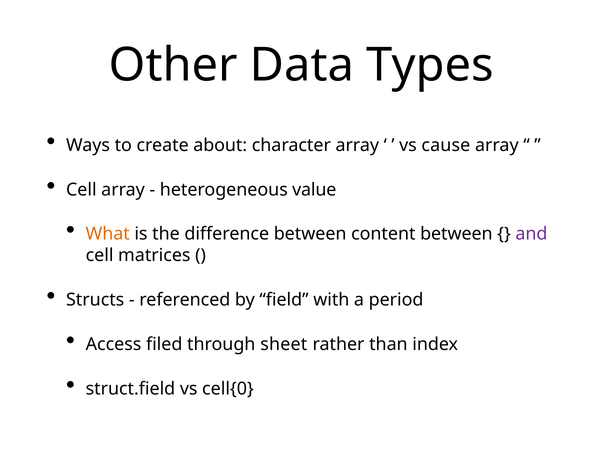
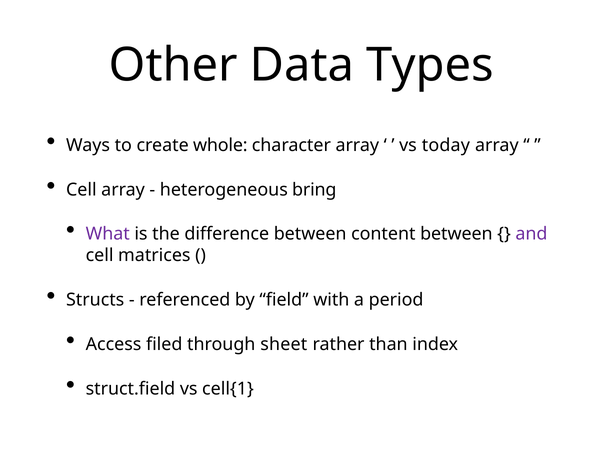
about: about -> whole (220, 145)
cause: cause -> today (446, 145)
value: value -> bring (314, 190)
What colour: orange -> purple (108, 234)
cell{0: cell{0 -> cell{1 (228, 389)
